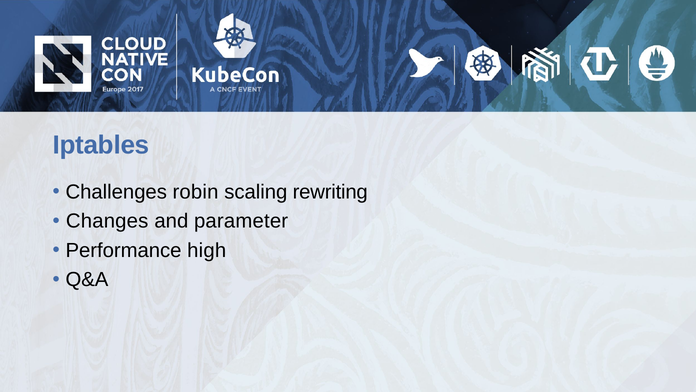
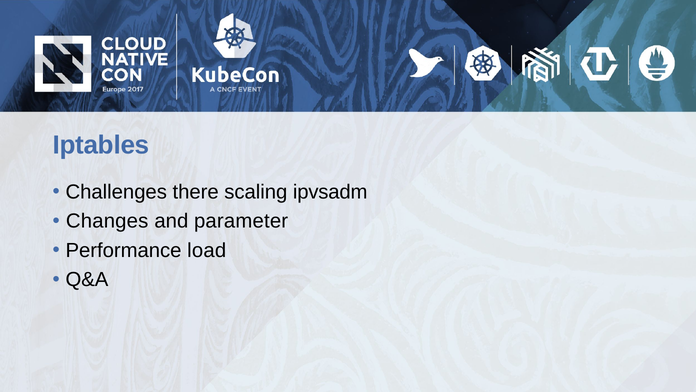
robin: robin -> there (196, 192)
rewriting: rewriting -> ipvsadm (330, 192)
high: high -> load (207, 250)
